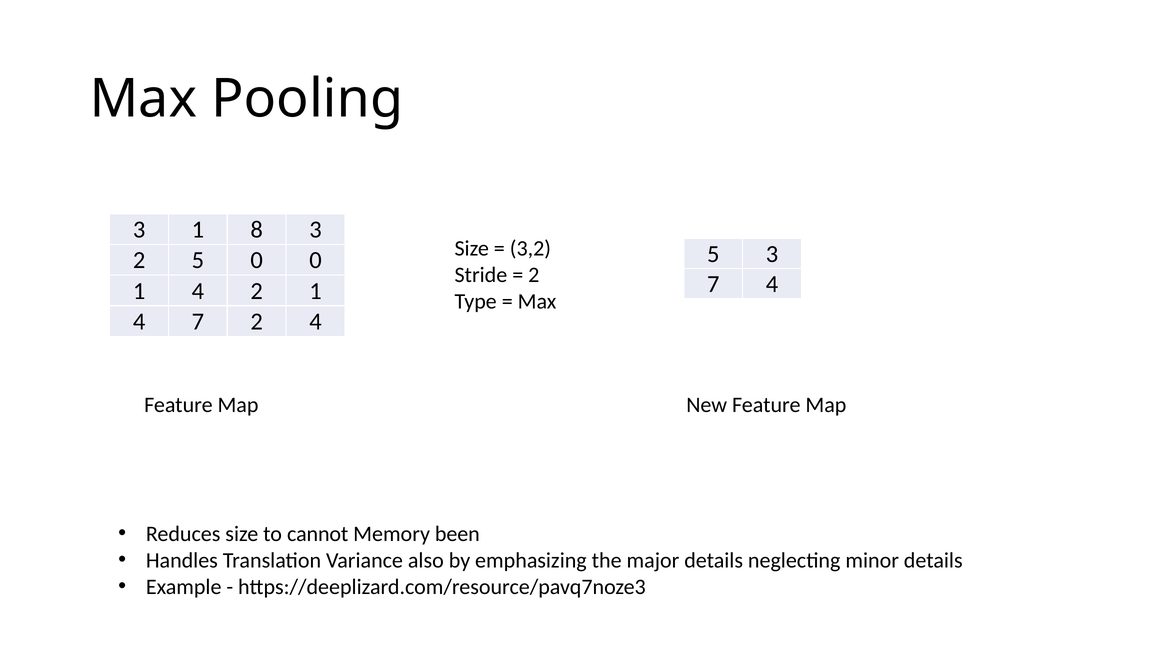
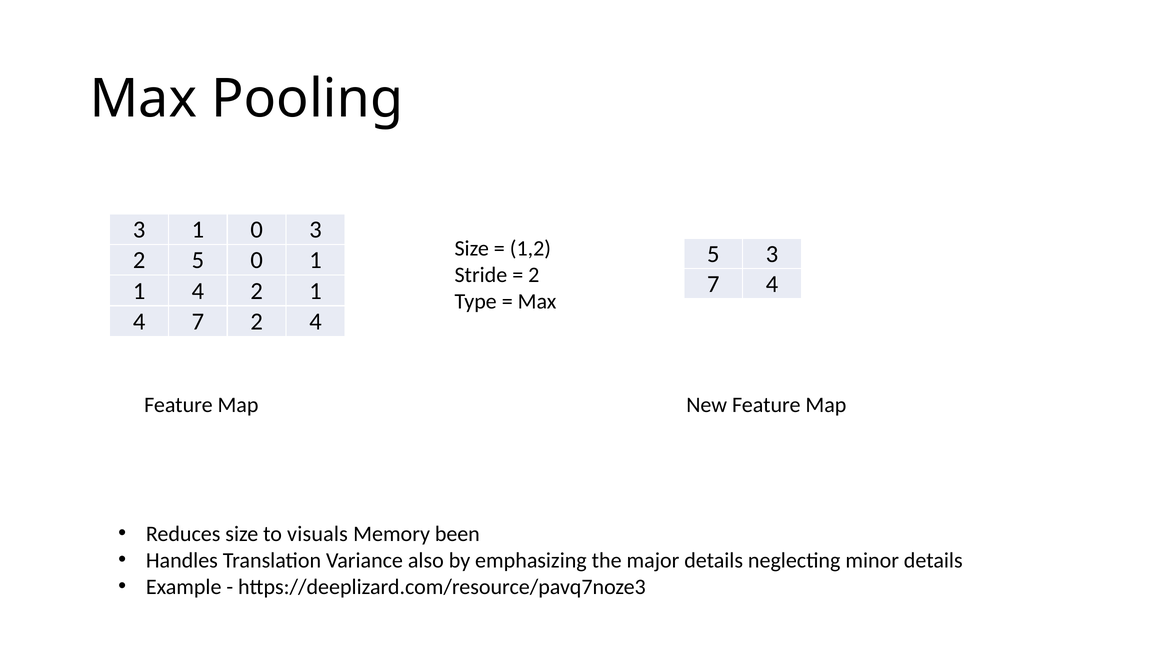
1 8: 8 -> 0 (257, 230)
3,2: 3,2 -> 1,2 (530, 248)
0 0: 0 -> 1 (315, 260)
cannot: cannot -> visuals (317, 533)
